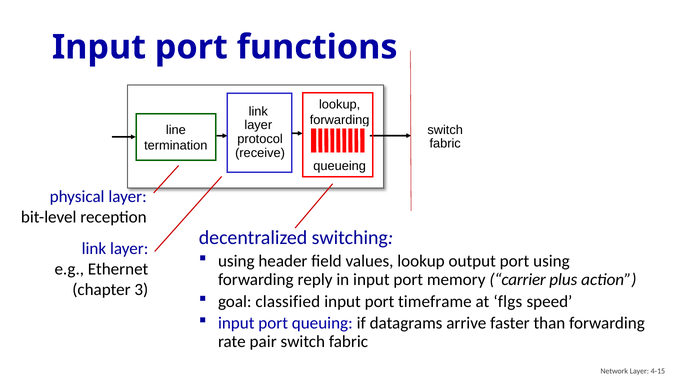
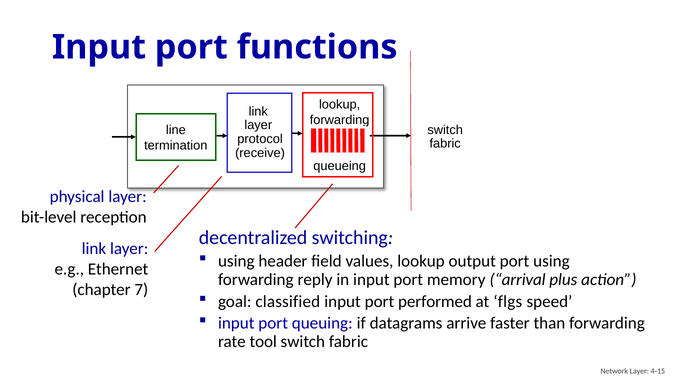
carrier: carrier -> arrival (518, 280)
3: 3 -> 7 (141, 290)
timeframe: timeframe -> performed (435, 302)
pair: pair -> tool (263, 342)
